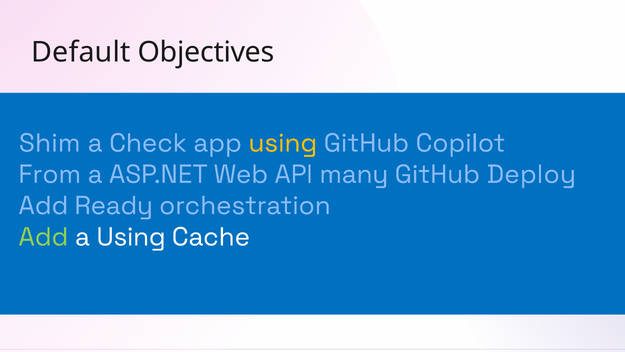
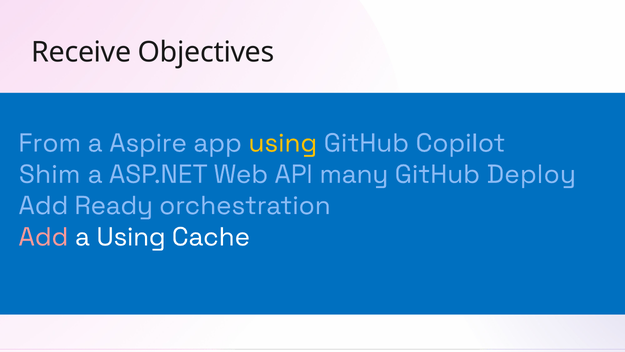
Default: Default -> Receive (81, 52)
Shim: Shim -> From (50, 143)
Check: Check -> Aspire (148, 143)
From: From -> Shim (50, 174)
Add colour: light green -> pink (43, 237)
